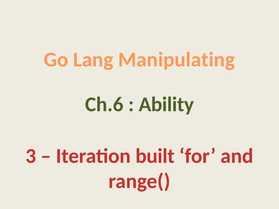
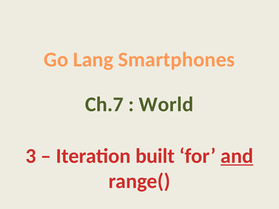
Manipulating: Manipulating -> Smartphones (176, 60)
Ch.6: Ch.6 -> Ch.7 (104, 105)
Ability: Ability -> World (166, 105)
and underline: none -> present (237, 156)
